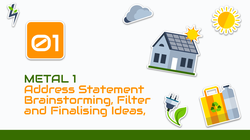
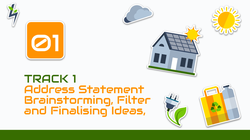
METAL: METAL -> TRACK (46, 79)
